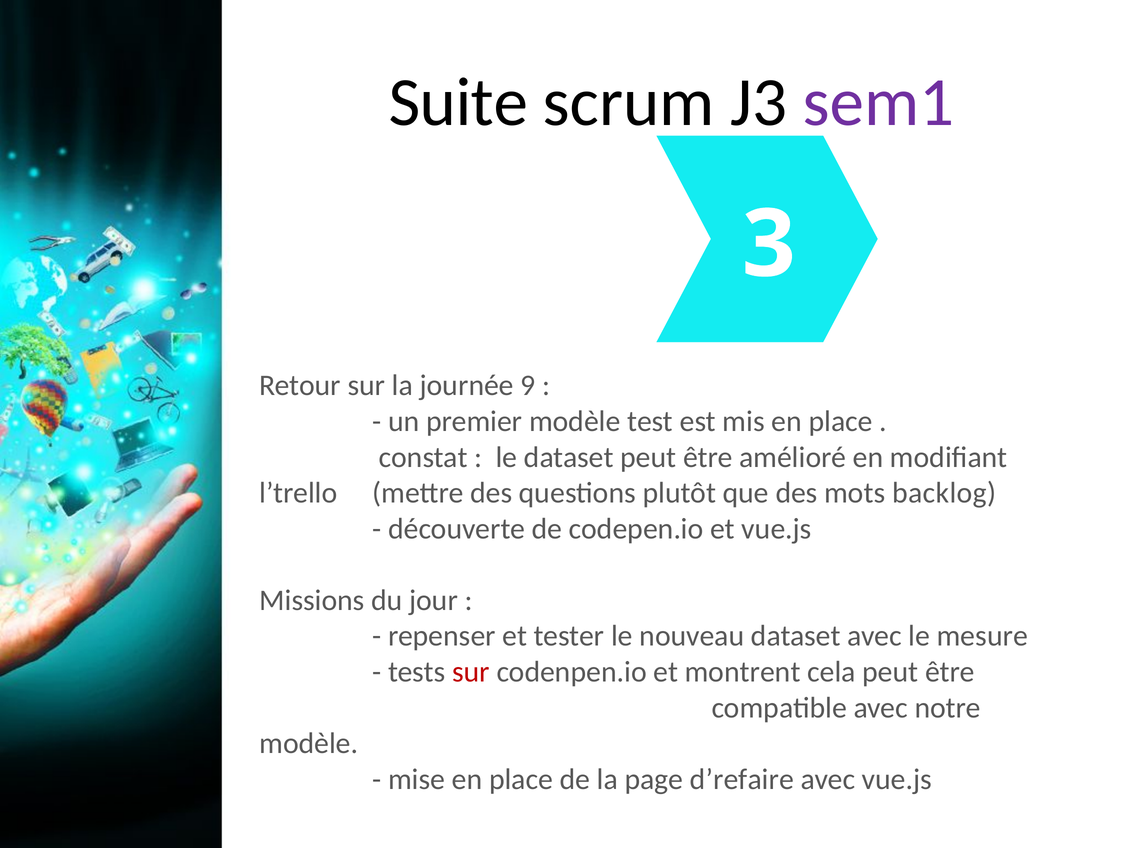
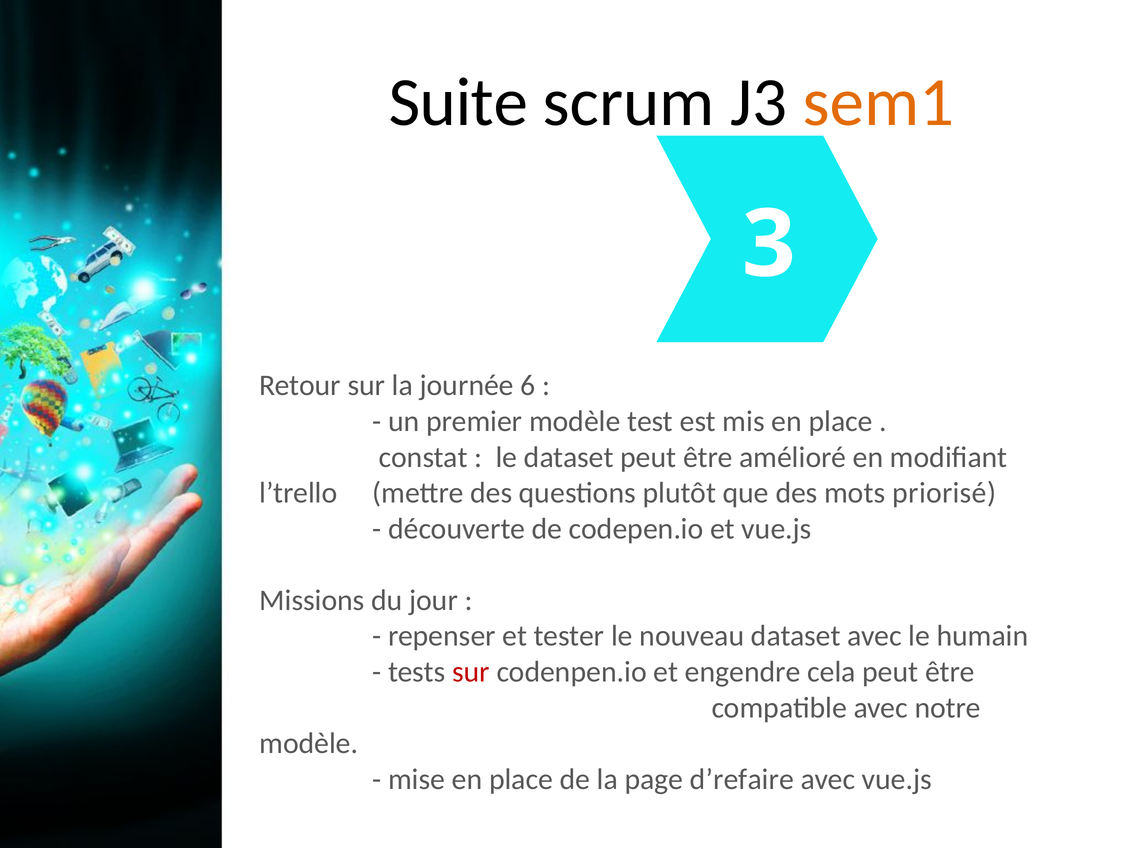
sem1 colour: purple -> orange (879, 102)
9: 9 -> 6 (528, 386)
backlog: backlog -> priorisé (944, 493)
mesure: mesure -> humain (982, 636)
montrent: montrent -> engendre (743, 672)
